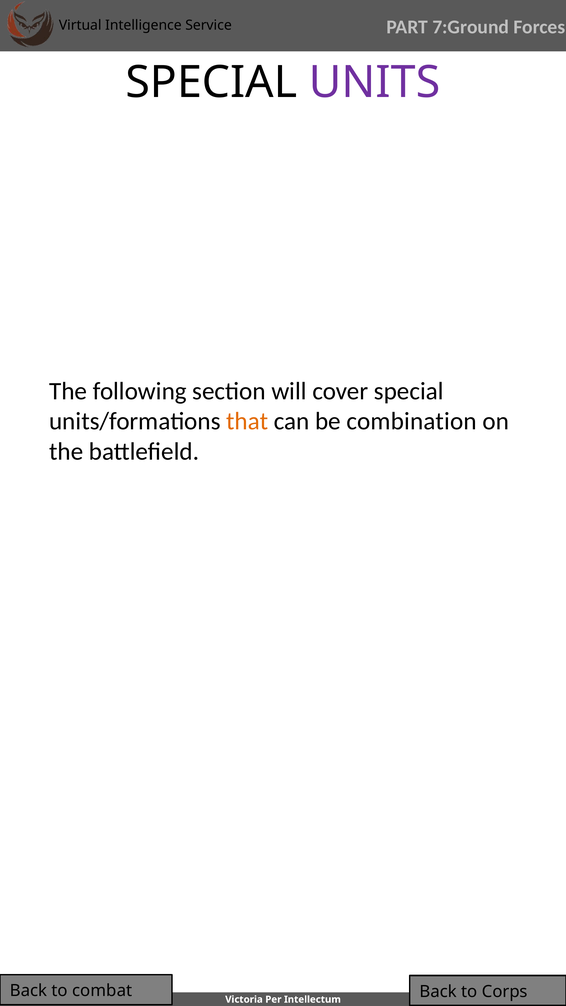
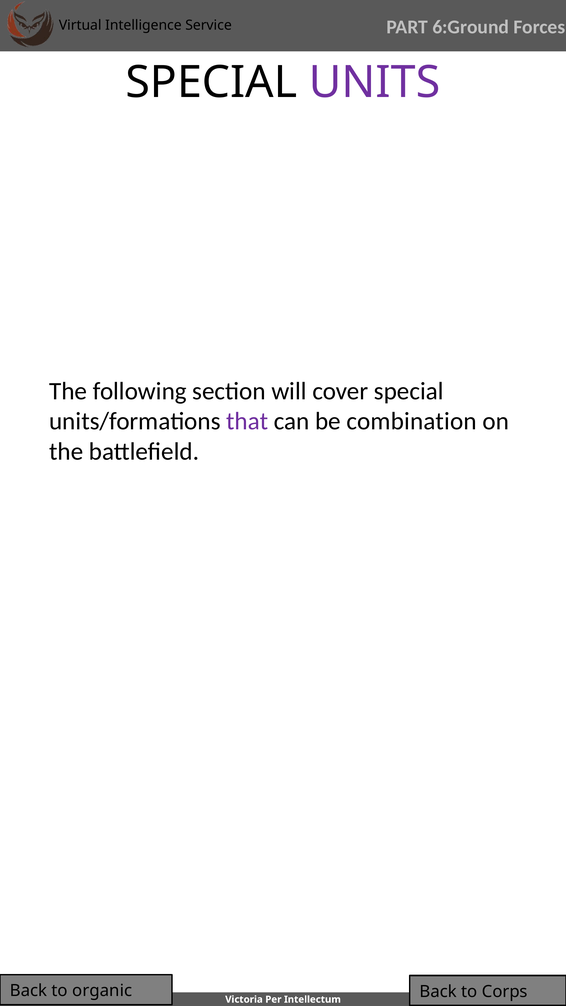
7:Ground: 7:Ground -> 6:Ground (471, 27)
that colour: orange -> purple (247, 421)
combat: combat -> organic (102, 991)
